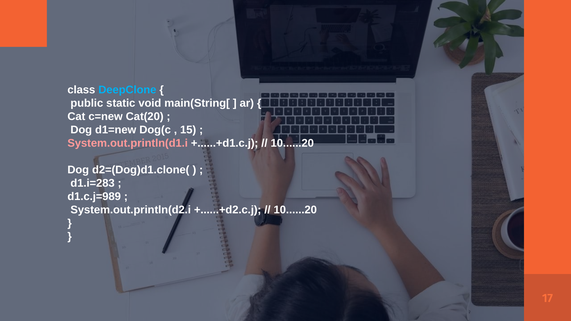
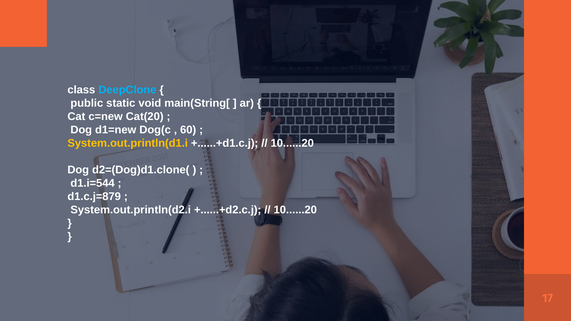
15: 15 -> 60 (188, 130)
System.out.println(d1.i colour: pink -> yellow (128, 143)
d1.i=283: d1.i=283 -> d1.i=544 (93, 183)
d1.c.j=989: d1.c.j=989 -> d1.c.j=879 (94, 197)
